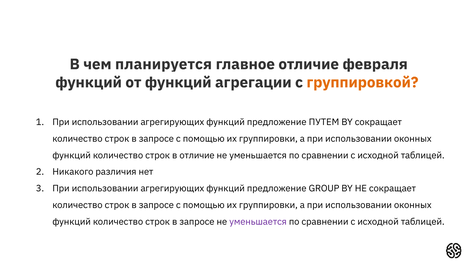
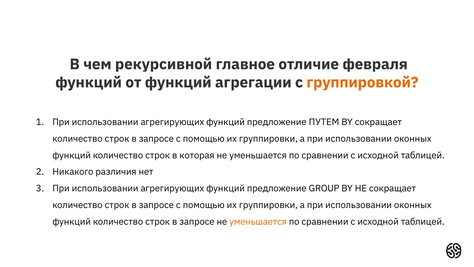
планируется: планируется -> рекурсивной (164, 64)
в отличие: отличие -> которая (197, 155)
уменьшается colour: purple -> orange (258, 221)
